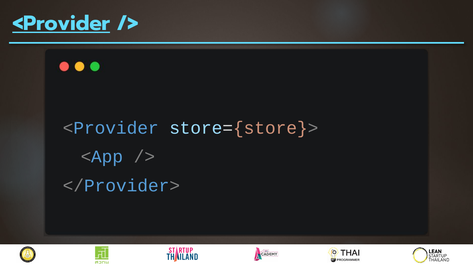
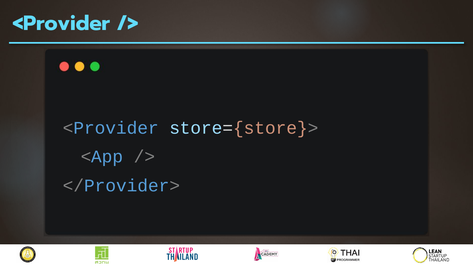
<Provider underline: present -> none (61, 23)
